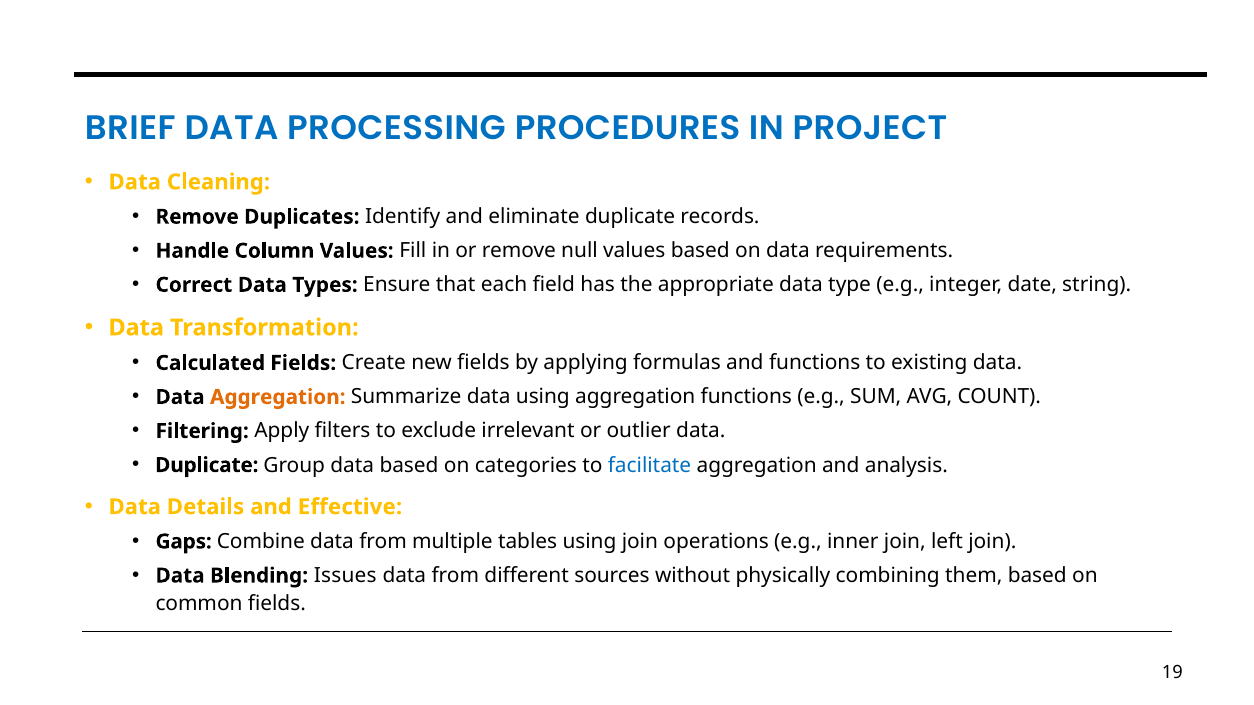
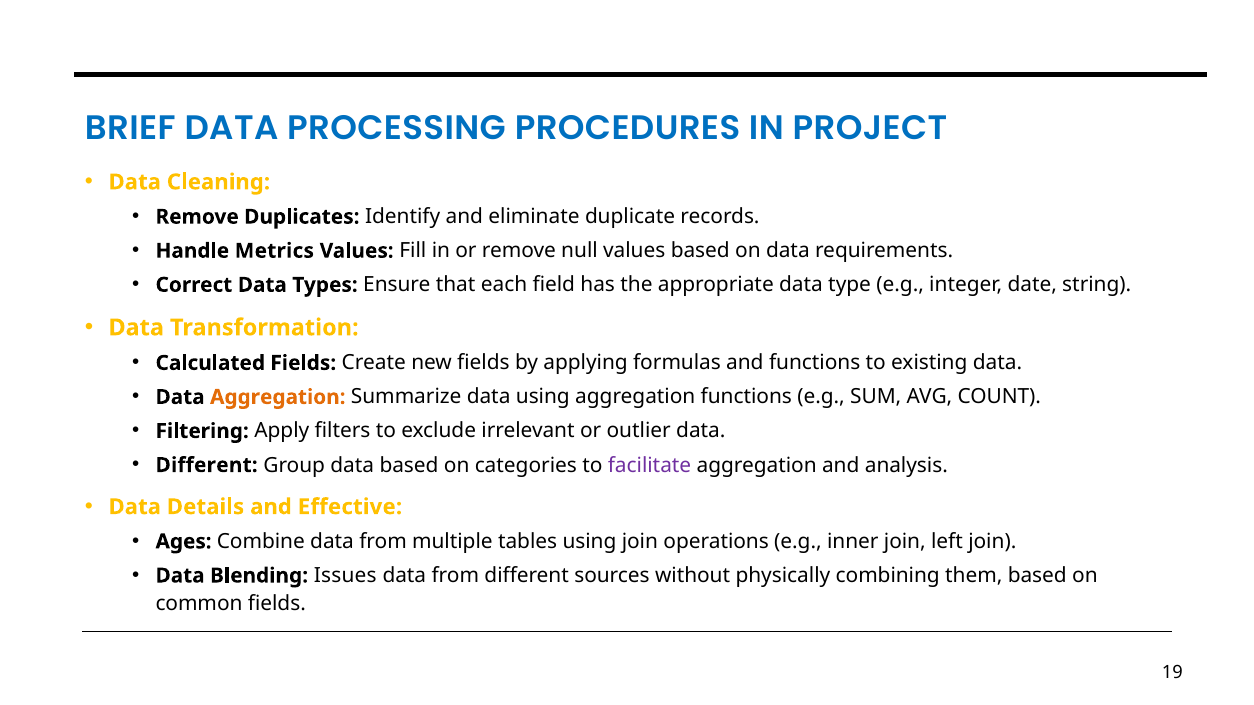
Column: Column -> Metrics (274, 251)
Duplicate: Duplicate -> Different (207, 465)
facilitate colour: blue -> purple (650, 465)
Gaps: Gaps -> Ages (184, 542)
